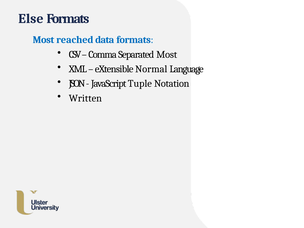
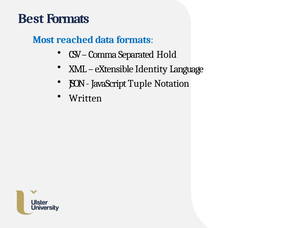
Else: Else -> Best (31, 19)
Separated Most: Most -> Hold (167, 54)
Normal: Normal -> Identity (151, 69)
